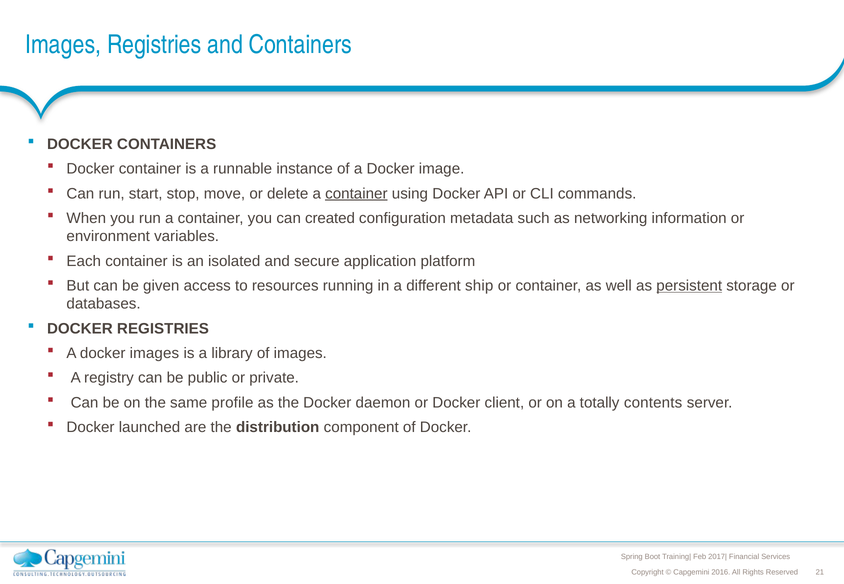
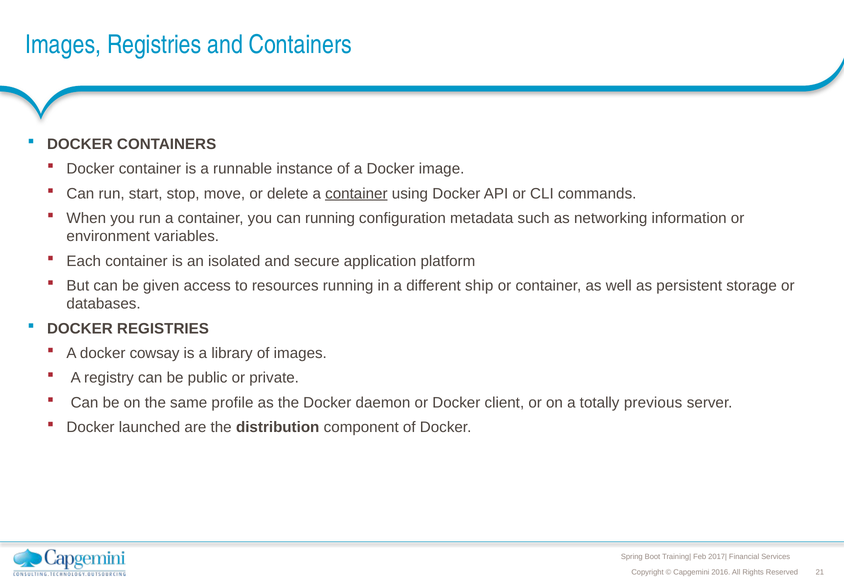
can created: created -> running (330, 218)
persistent underline: present -> none (689, 286)
docker images: images -> cowsay (155, 353)
contents: contents -> previous (653, 403)
